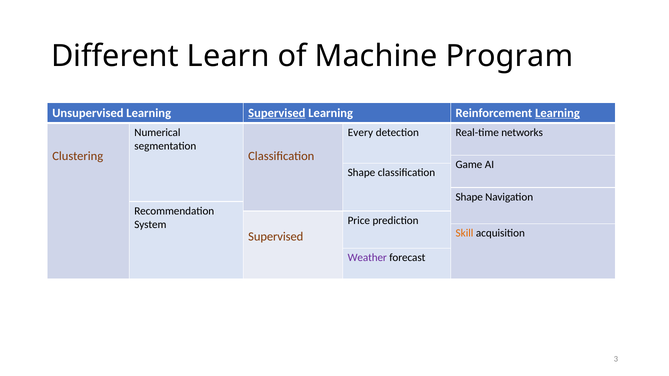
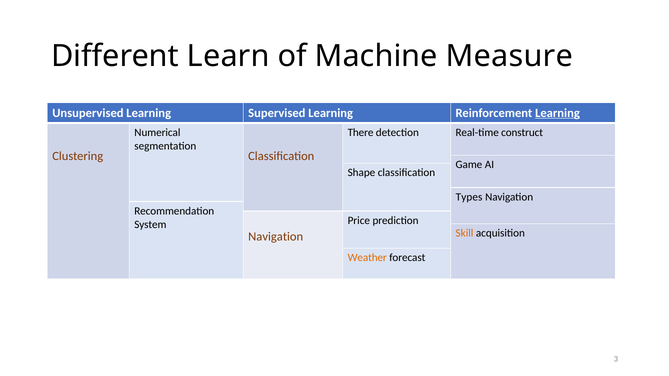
Program: Program -> Measure (509, 56)
Supervised underline: present -> none (277, 113)
Every: Every -> There (361, 133)
networks: networks -> construct (522, 133)
Shape: Shape -> Types (469, 197)
Supervised: Supervised -> Navigation (276, 237)
Weather colour: purple -> orange (367, 258)
